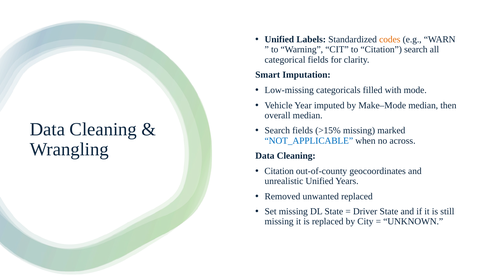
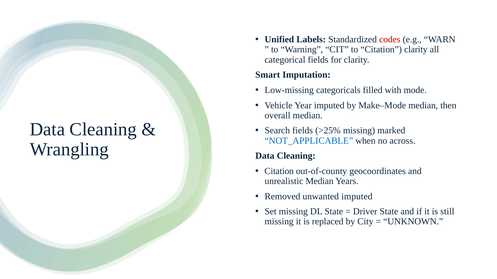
codes colour: orange -> red (390, 40)
Citation search: search -> clarity (416, 50)
>15%: >15% -> >25% (328, 131)
unrealistic Unified: Unified -> Median (320, 181)
unwanted replaced: replaced -> imputed (357, 197)
